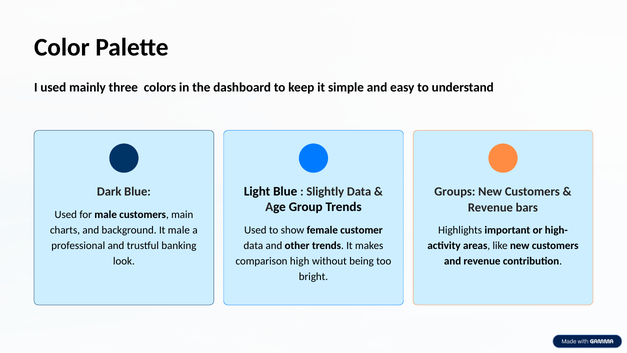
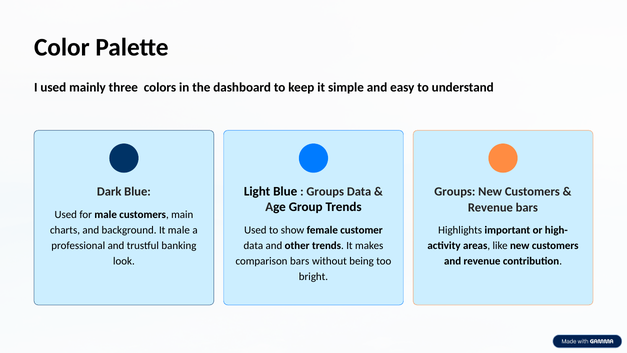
Slightly: Slightly -> Groups (325, 191)
comparison high: high -> bars (300, 261)
